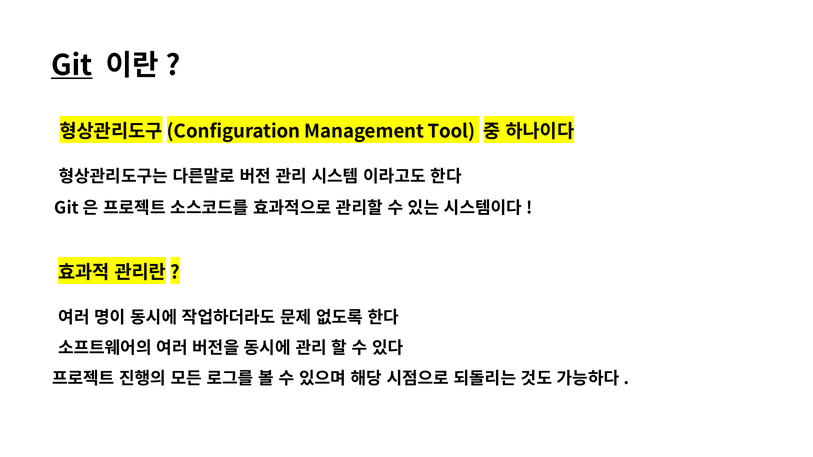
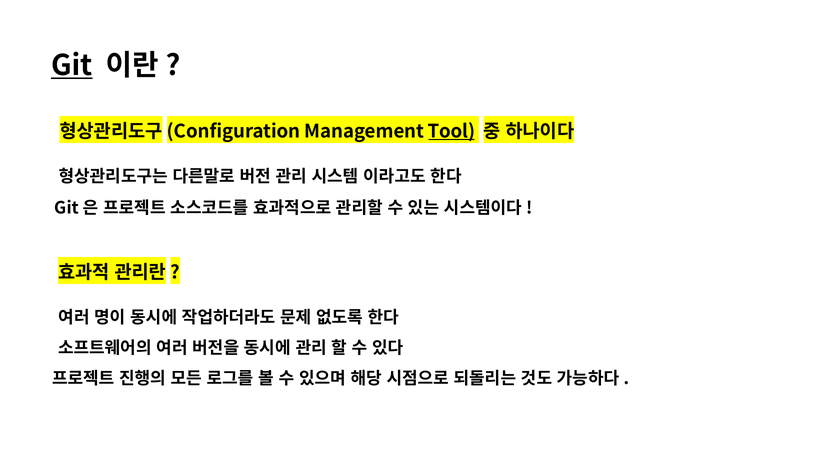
Tool underline: none -> present (452, 132)
